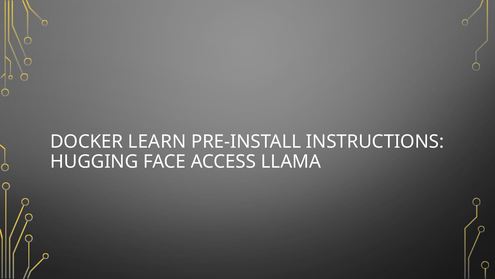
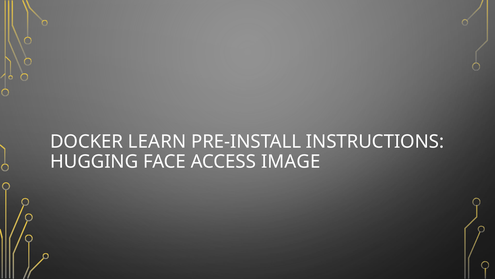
LLAMA: LLAMA -> IMAGE (291, 161)
